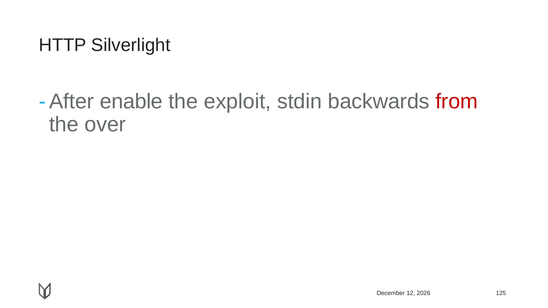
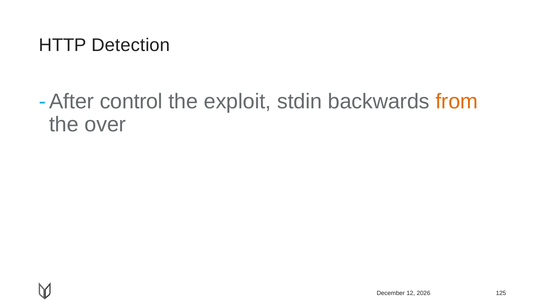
Silverlight: Silverlight -> Detection (131, 45)
enable: enable -> control (131, 102)
from colour: red -> orange (457, 102)
